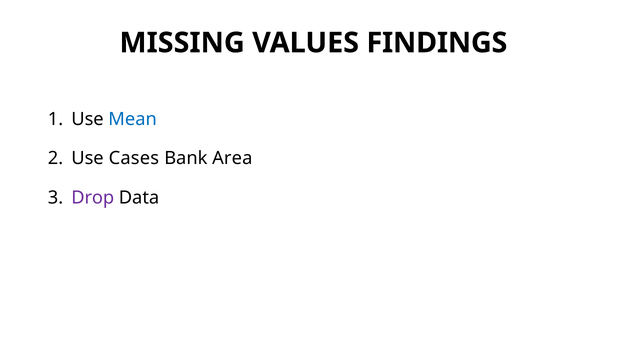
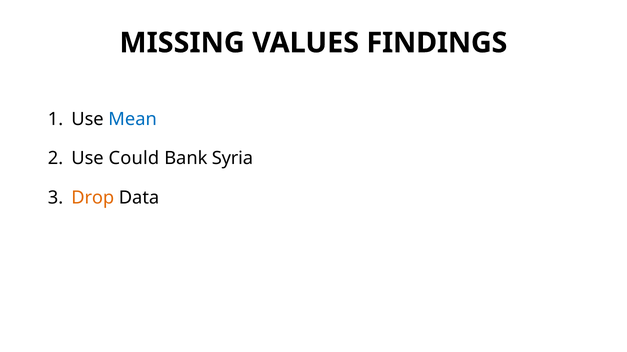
Cases: Cases -> Could (134, 159)
Area: Area -> Syria (232, 159)
Drop colour: purple -> orange (93, 198)
